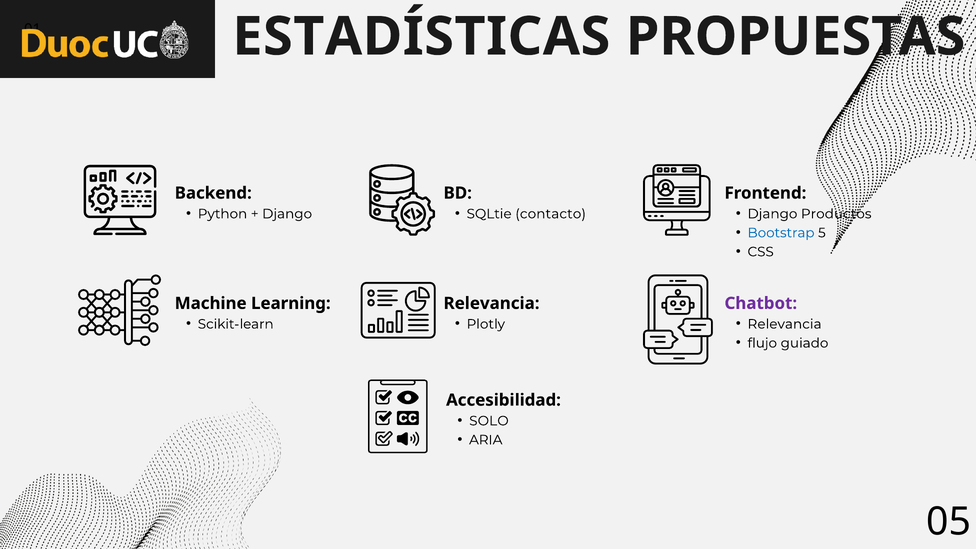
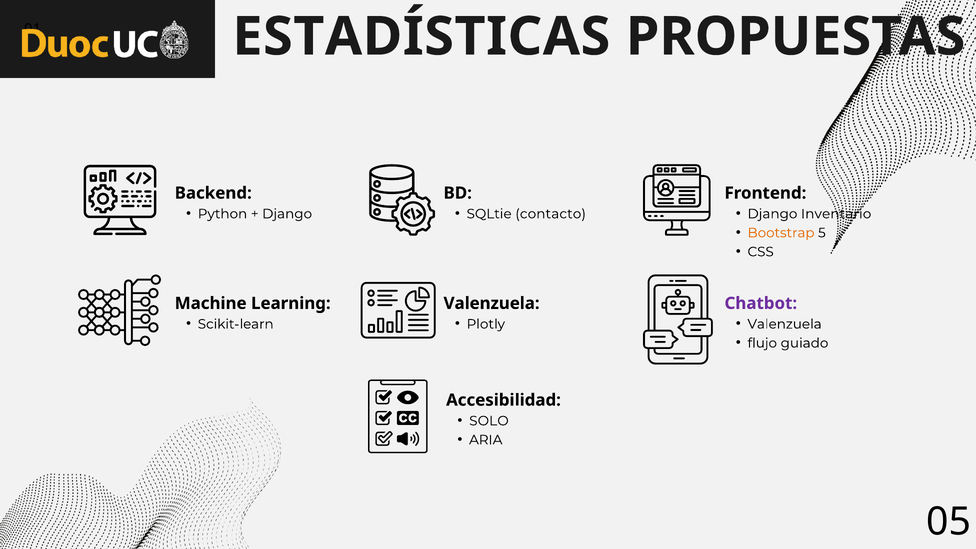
Productos: Productos -> Inventario (836, 214)
Bootstrap colour: blue -> orange (781, 233)
Relevancia: Relevancia -> Valenzuela (492, 303)
Relevancia: Relevancia -> Valenzuela (785, 324)
